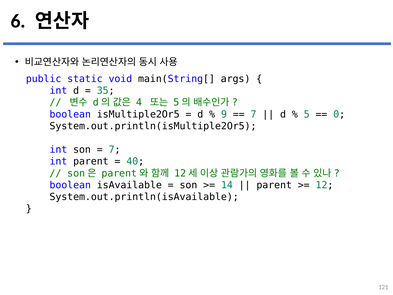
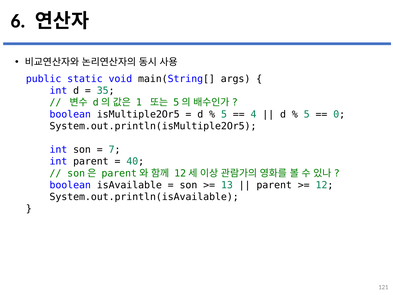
4: 4 -> 1 (139, 102)
9: 9 -> 5 (224, 114)
7: 7 -> 4 (254, 114)
14: 14 -> 13 (227, 185)
